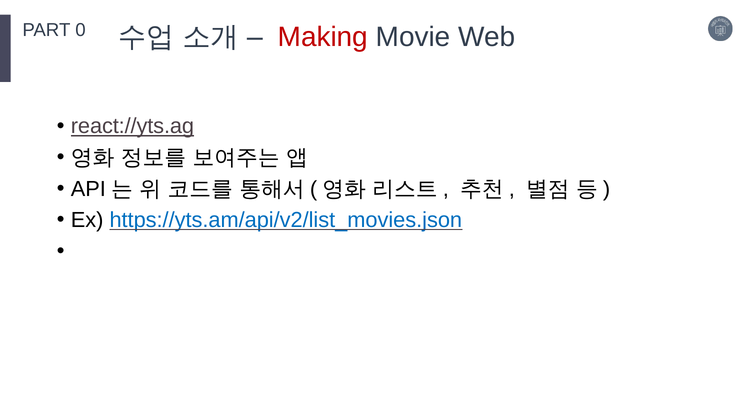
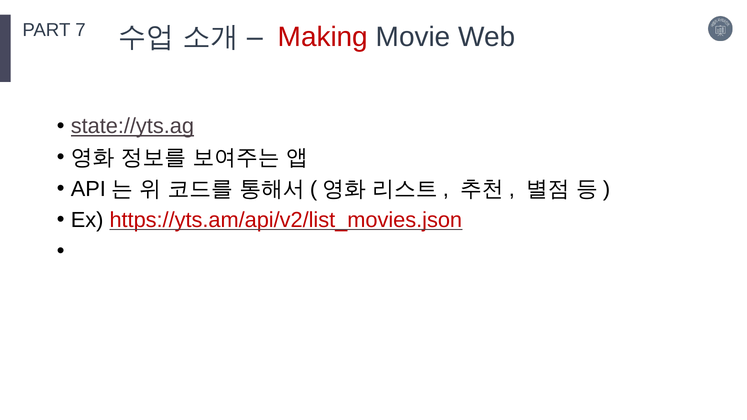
0: 0 -> 7 (80, 30)
react://yts.ag: react://yts.ag -> state://yts.ag (132, 126)
https://yts.am/api/v2/list_movies.json colour: blue -> red (286, 220)
